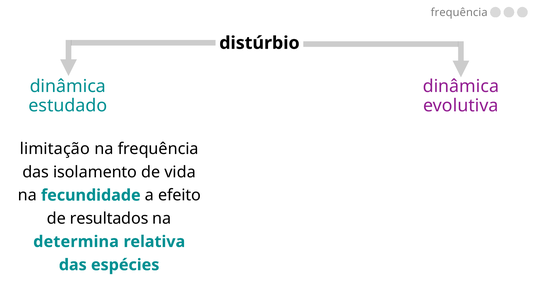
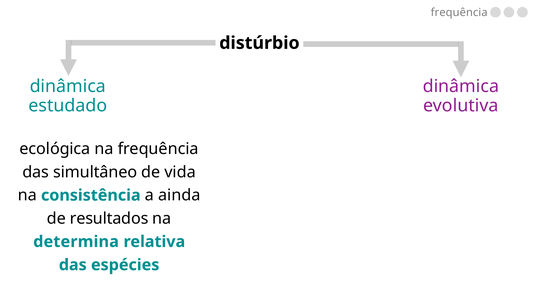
limitação: limitação -> ecológica (55, 149)
isolamento: isolamento -> simultâneo (95, 172)
fecundidade: fecundidade -> consistência (91, 196)
efeito: efeito -> ainda (179, 196)
